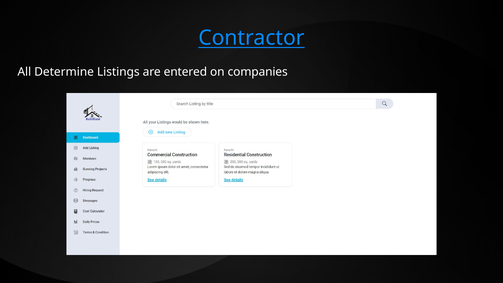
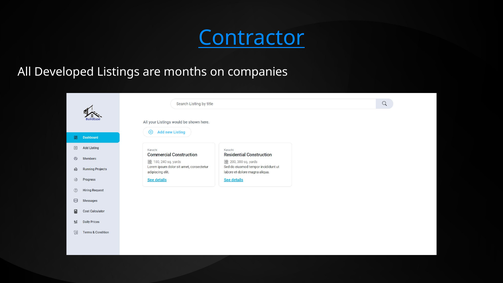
Determine: Determine -> Developed (64, 72)
entered: entered -> months (185, 72)
